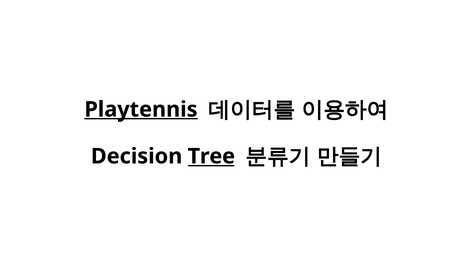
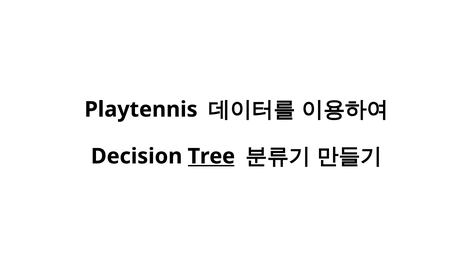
Playtennis underline: present -> none (141, 109)
